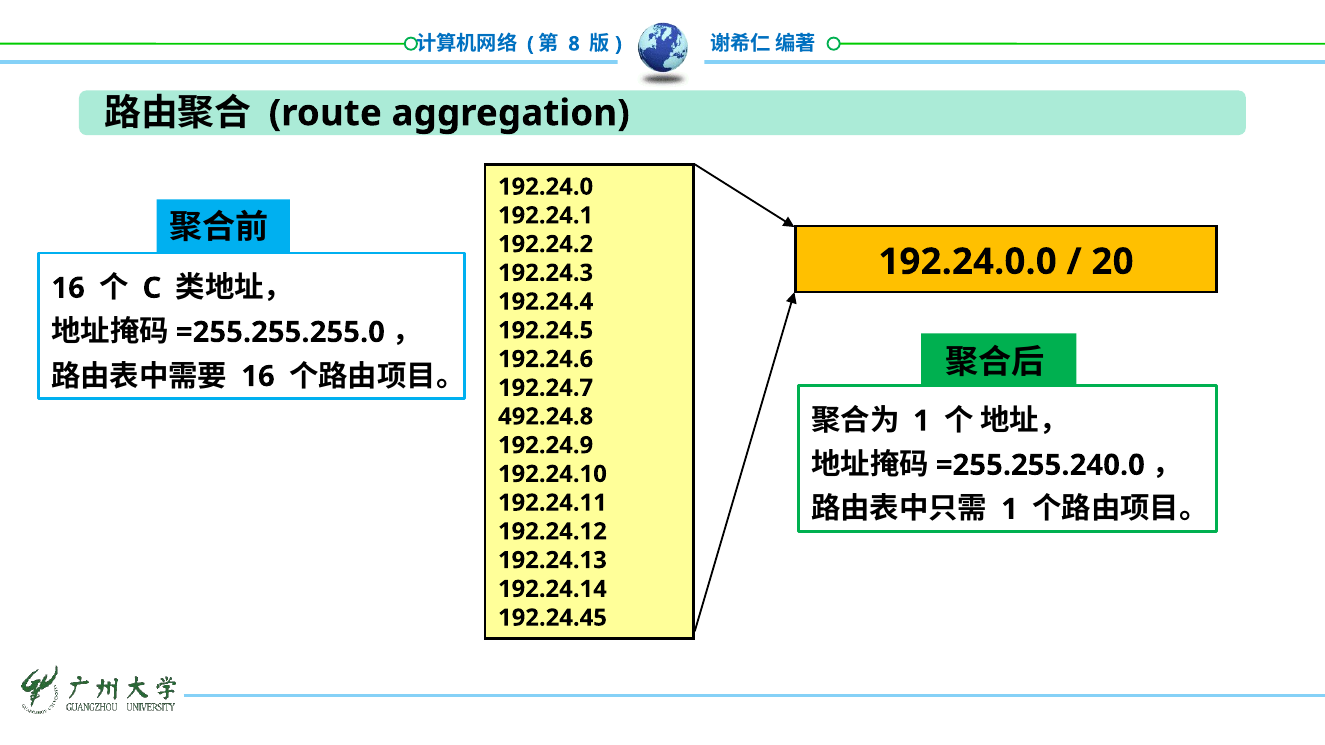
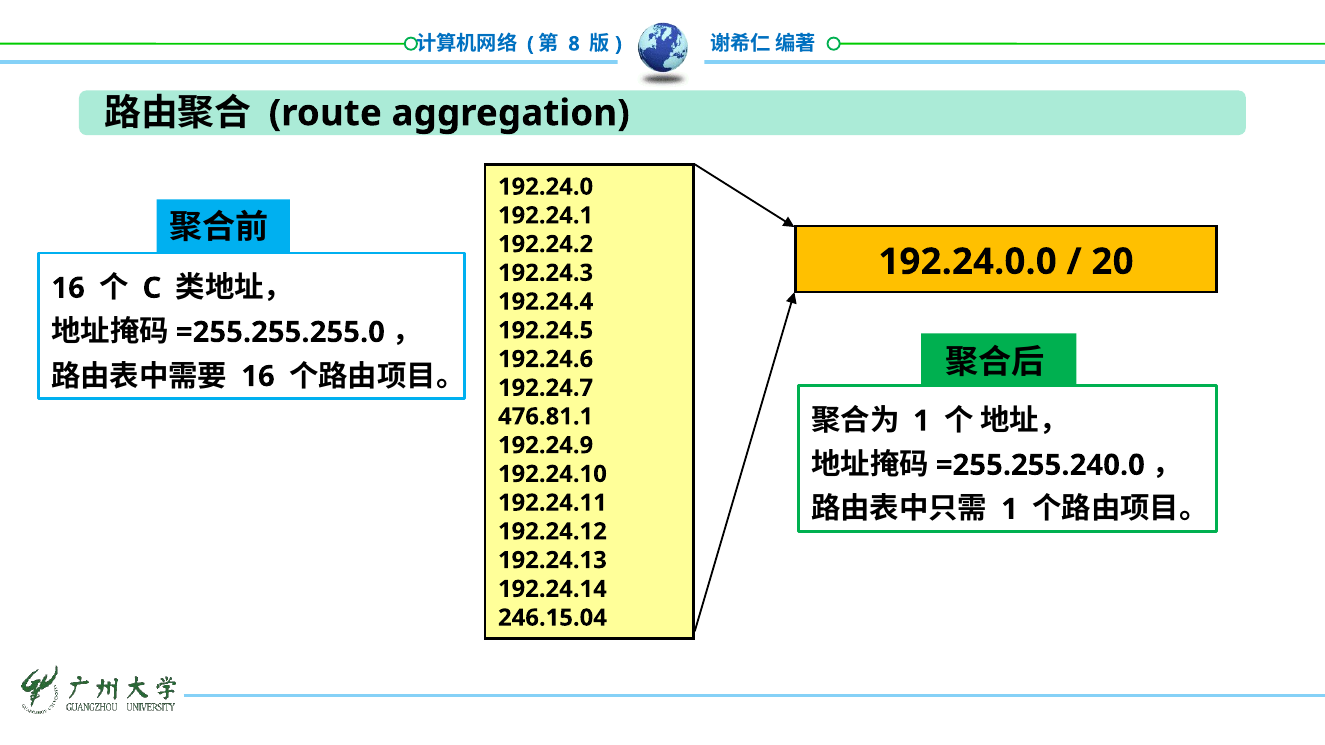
492.24.8: 492.24.8 -> 476.81.1 (546, 417)
192.24.45: 192.24.45 -> 246.15.04 (552, 618)
